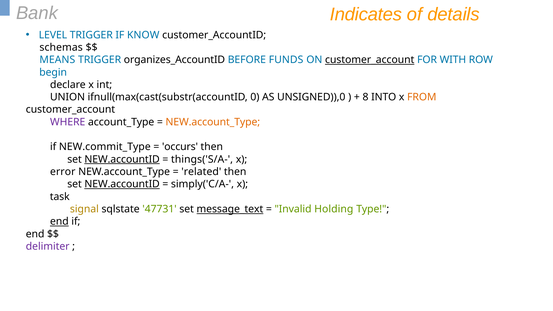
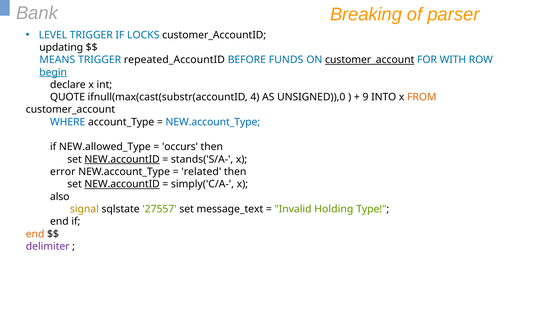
Indicates: Indicates -> Breaking (366, 14)
details: details -> parser (454, 14)
KNOW: KNOW -> LOCKS (143, 35)
schemas: schemas -> updating (61, 47)
organizes_AccountID: organizes_AccountID -> repeated_AccountID (174, 60)
begin underline: none -> present (53, 72)
UNION: UNION -> QUOTE (68, 97)
0: 0 -> 4 (255, 97)
8: 8 -> 9 (366, 97)
WHERE colour: purple -> blue (68, 122)
NEW.account_Type colour: orange -> blue (213, 122)
NEW.commit_Type: NEW.commit_Type -> NEW.allowed_Type (105, 147)
things('S/A-: things('S/A- -> stands('S/A- (202, 159)
task: task -> also (60, 197)
47731: 47731 -> 27557 (159, 209)
message_text underline: present -> none (230, 209)
end underline: present -> none (59, 222)
end colour: black -> orange (35, 234)
